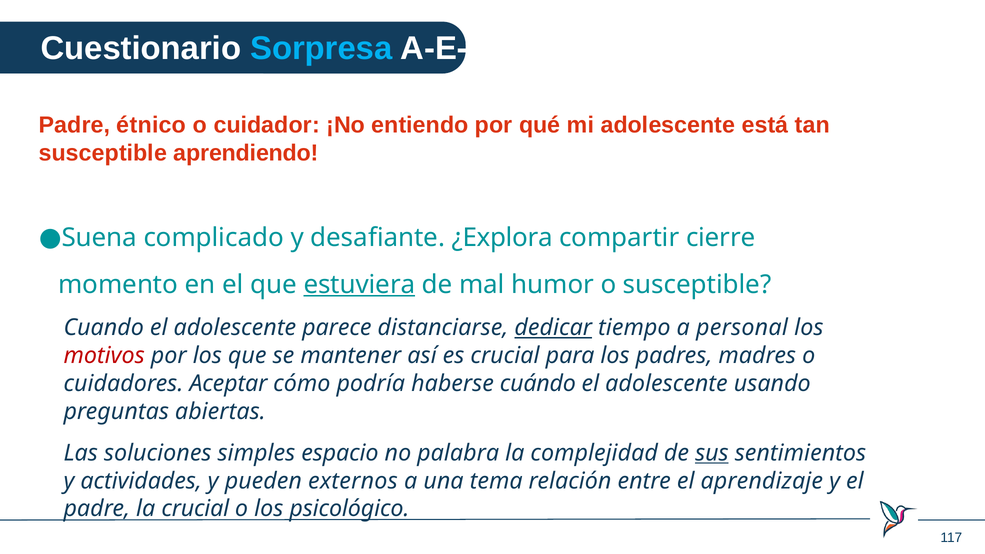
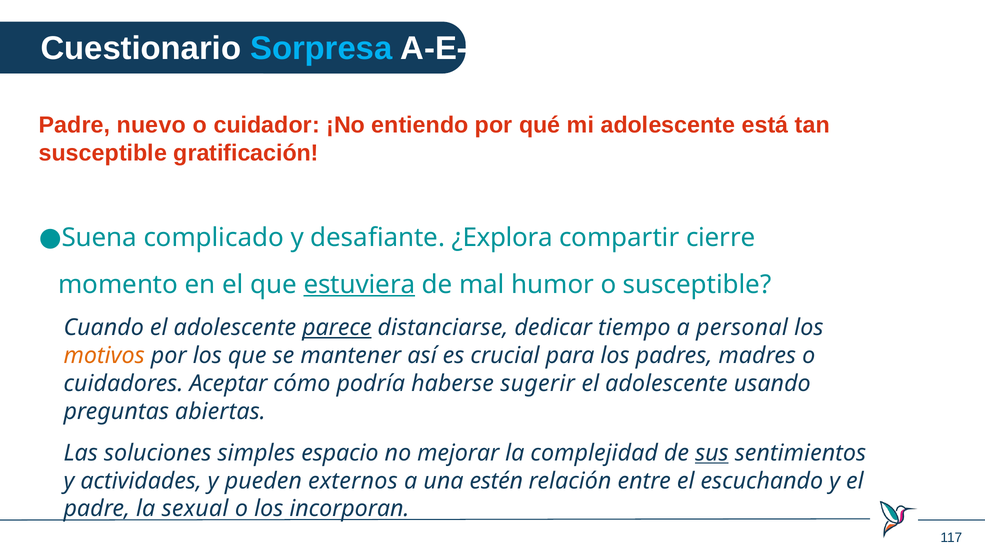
étnico: étnico -> nuevo (151, 125)
aprendiendo: aprendiendo -> gratificación (246, 153)
parece underline: none -> present (337, 328)
dedicar underline: present -> none (553, 328)
motivos colour: red -> orange (104, 356)
cuándo: cuándo -> sugerir (538, 383)
palabra: palabra -> mejorar (458, 453)
tema: tema -> estén (496, 481)
aprendizaje: aprendizaje -> escuchando (762, 481)
la crucial: crucial -> sexual (195, 509)
psicológico: psicológico -> incorporan (349, 509)
